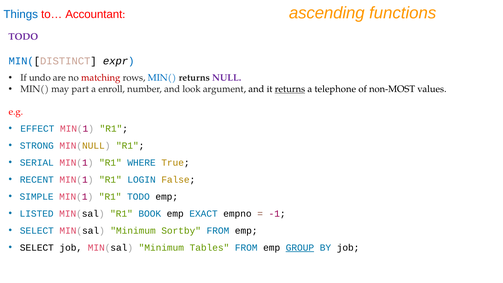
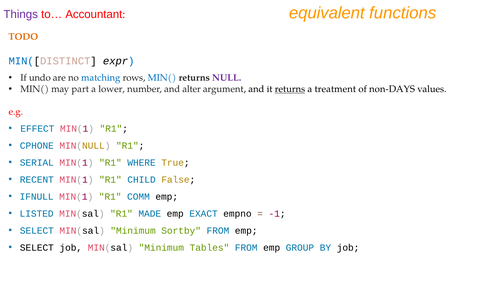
Things colour: blue -> purple (21, 14)
ascending: ascending -> equivalent (327, 13)
TODO colour: purple -> orange (23, 37)
matching colour: red -> blue (101, 78)
enroll: enroll -> lower (112, 89)
look: look -> alter (192, 89)
telephone: telephone -> treatment (335, 89)
non-MOST: non-MOST -> non-DAYS (392, 89)
STRONG: STRONG -> CPHONE (37, 146)
LOGIN: LOGIN -> CHILD (142, 180)
SIMPLE: SIMPLE -> IFNULL (37, 197)
R1 TODO: TODO -> COMM (138, 197)
BOOK: BOOK -> MADE (150, 214)
GROUP underline: present -> none (300, 248)
